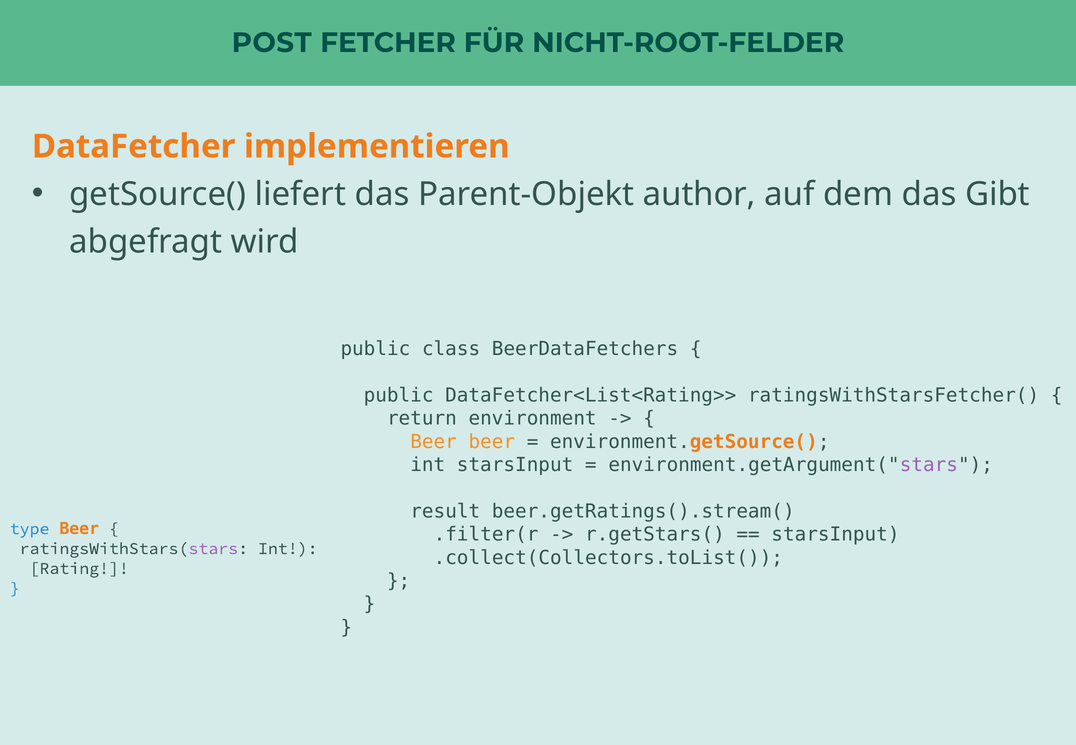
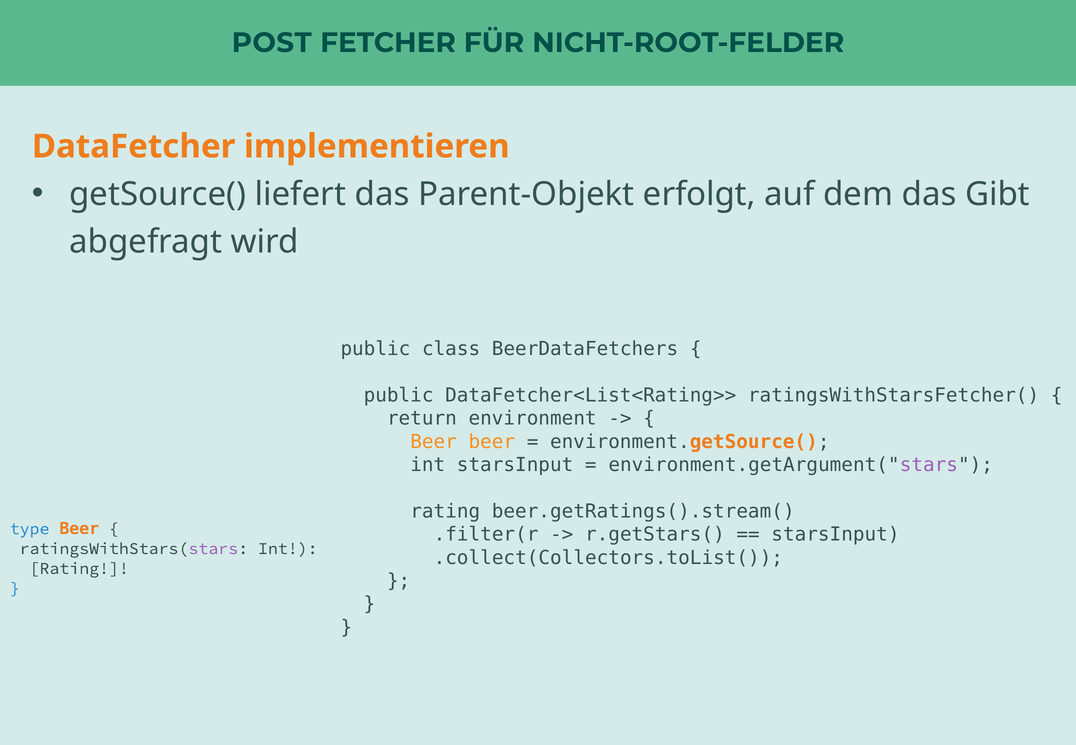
author: author -> erfolgt (699, 194)
result: result -> rating (445, 511)
